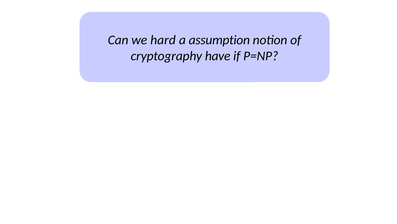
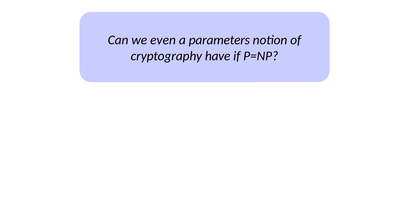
hard: hard -> even (163, 40)
assumption: assumption -> parameters (219, 40)
